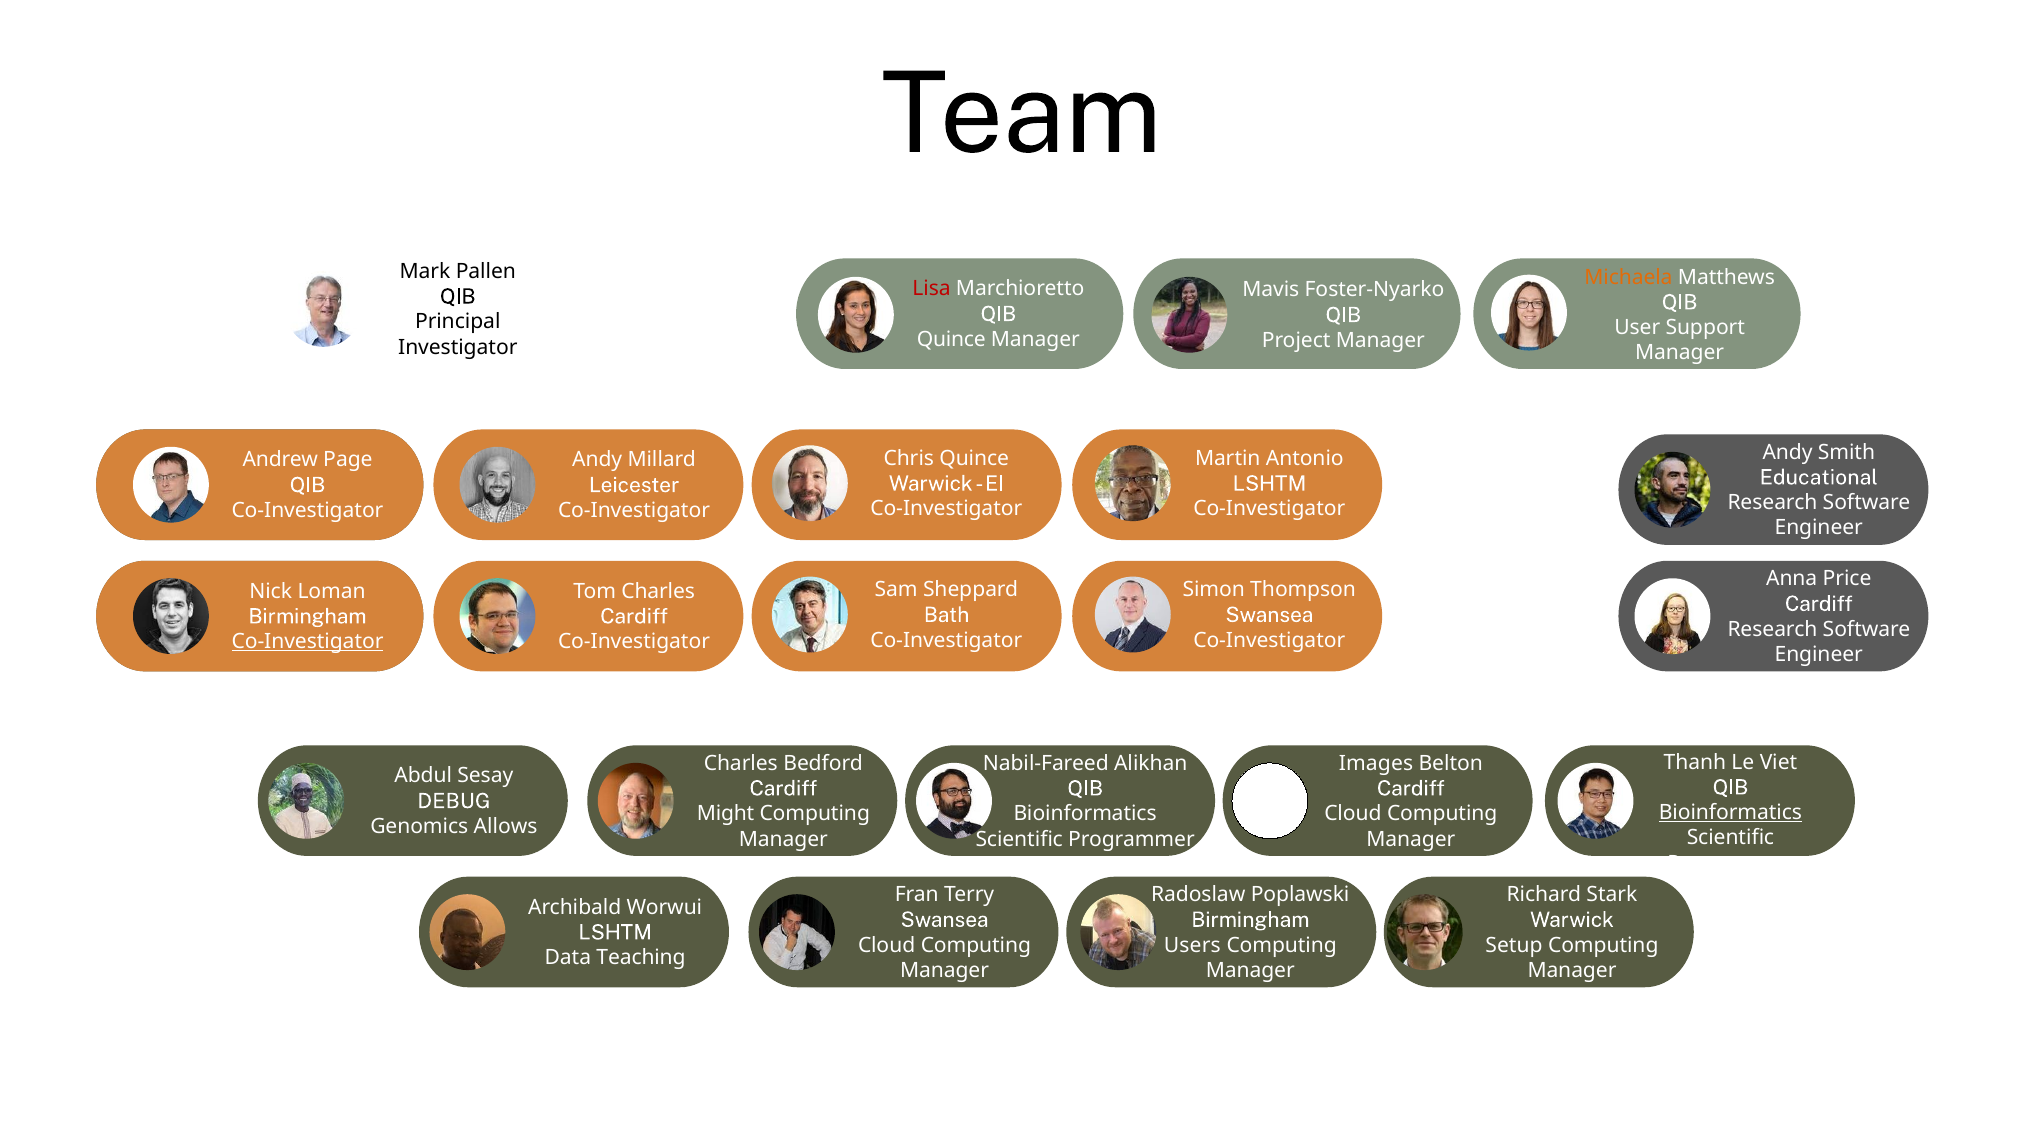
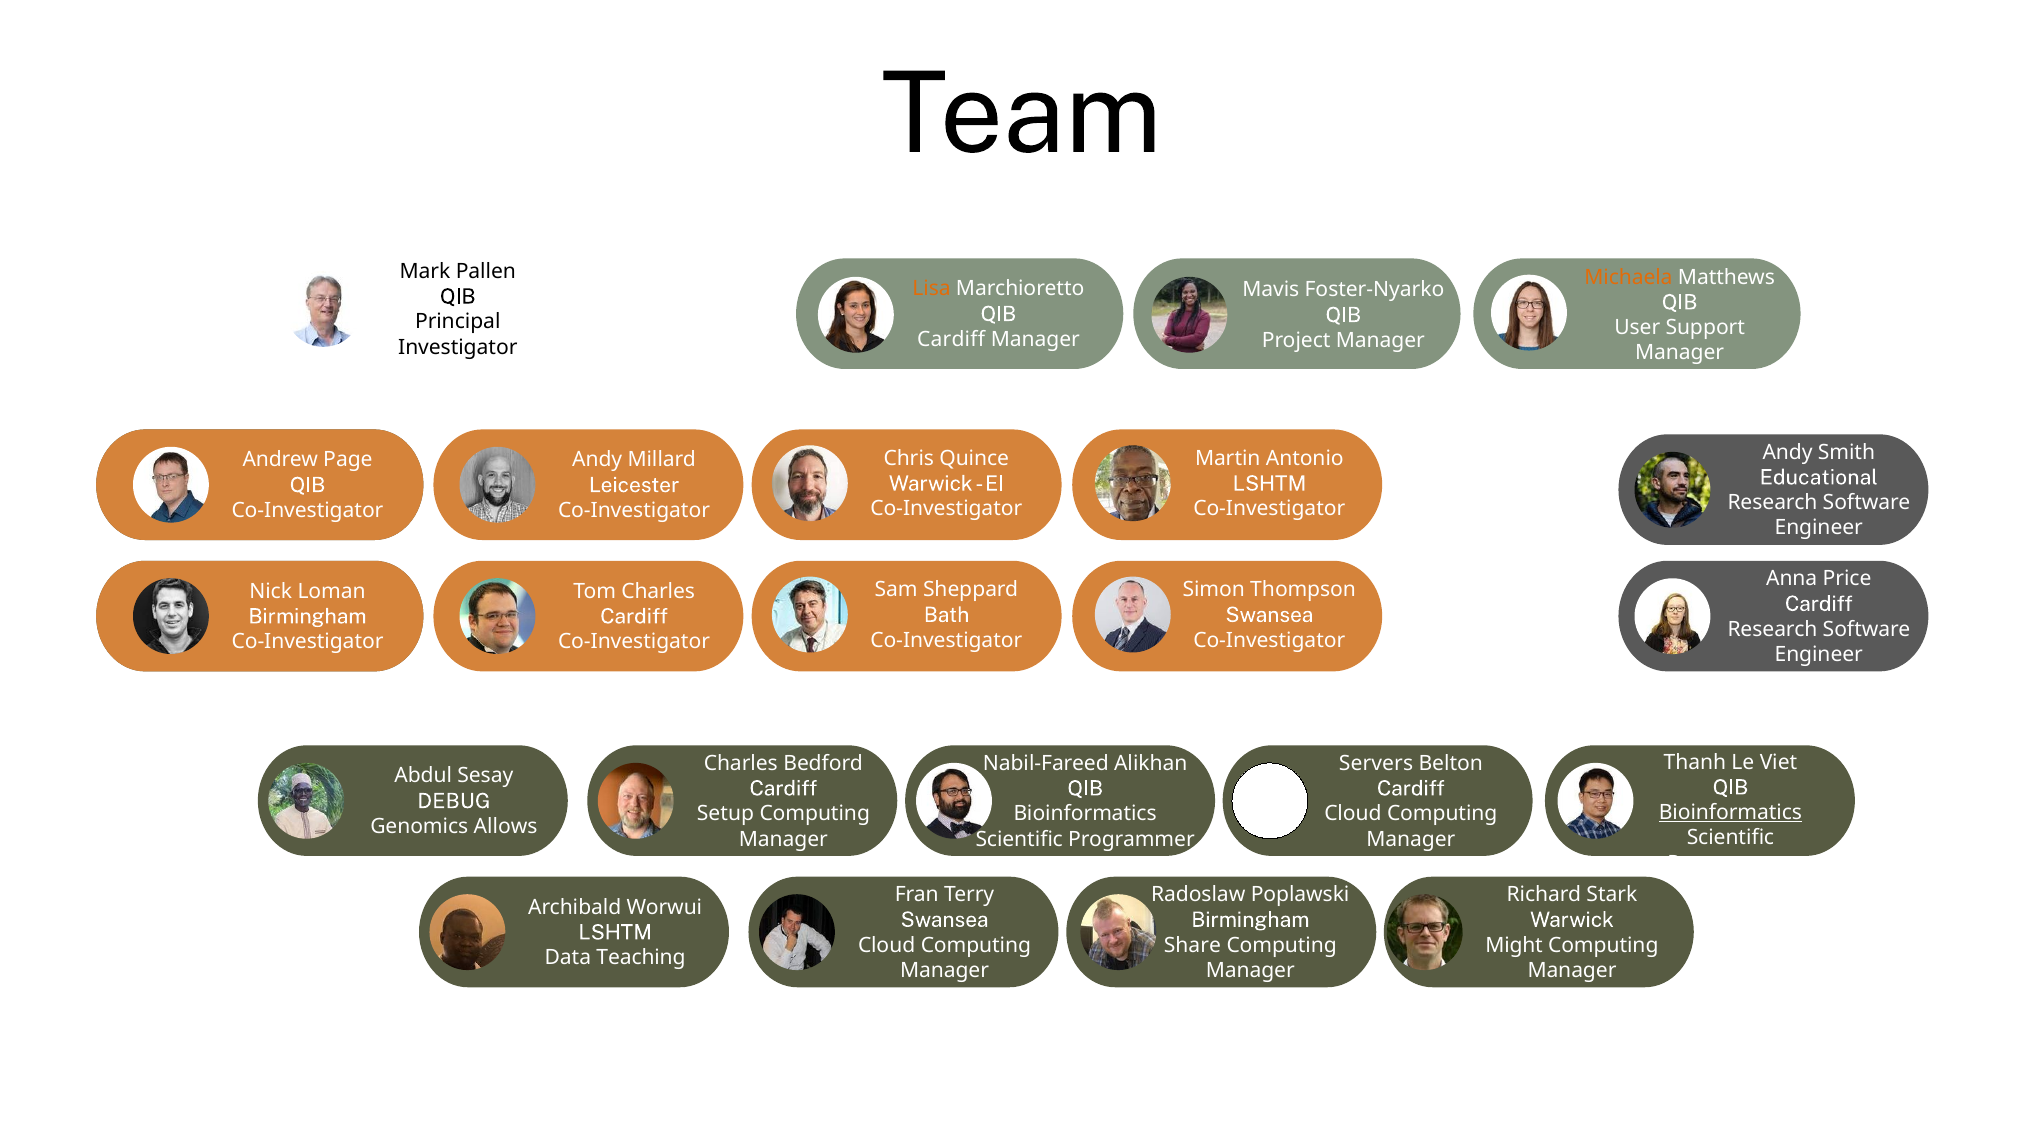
Lisa colour: red -> orange (932, 289)
Quince: Quince -> Cardiff (951, 339)
Co-Investigator underline: present -> none (308, 642)
Images: Images -> Servers (1376, 764)
Might: Might -> Setup (725, 814)
Users: Users -> Share (1192, 945)
Setup: Setup -> Might (1514, 945)
